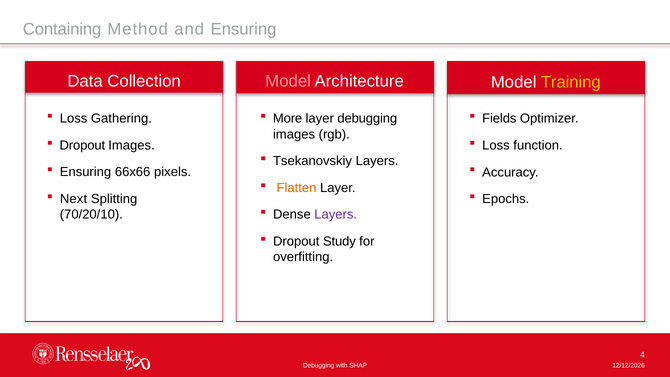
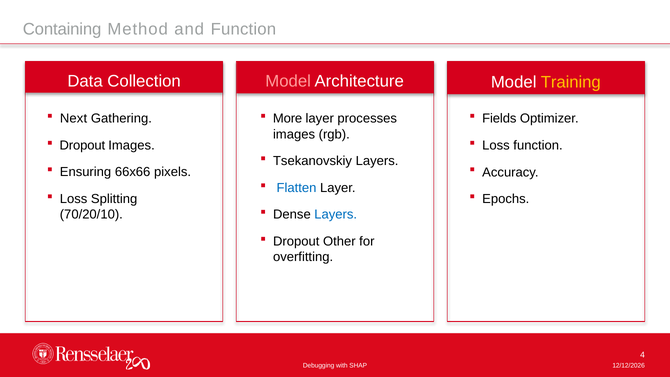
and Ensuring: Ensuring -> Function (243, 29)
Loss: Loss -> Next (74, 119)
layer debugging: debugging -> processes (367, 119)
Flatten colour: orange -> blue (296, 188)
Next: Next -> Loss (74, 199)
Layers colour: purple -> blue (336, 215)
Study: Study -> Other (339, 241)
